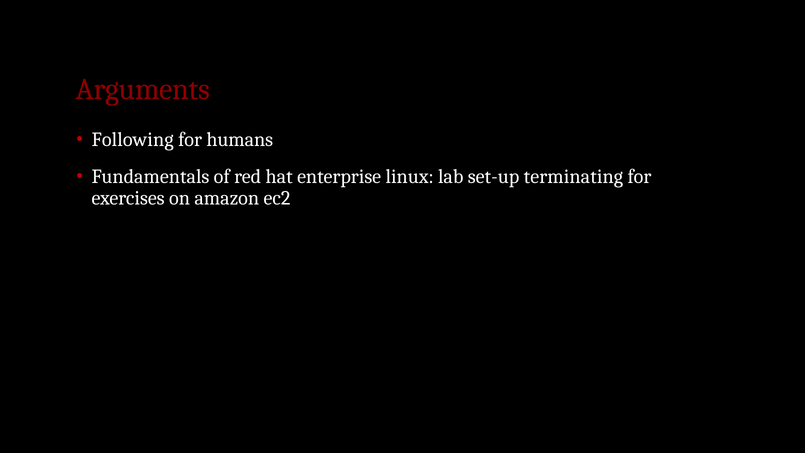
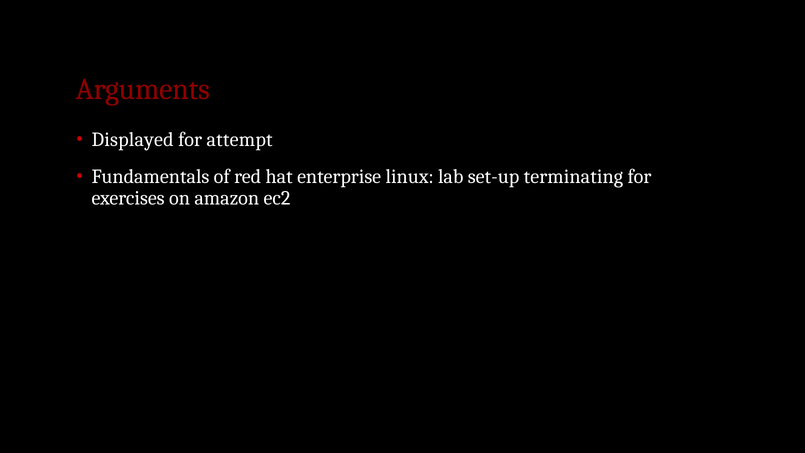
Following: Following -> Displayed (133, 140)
humans: humans -> attempt (240, 140)
